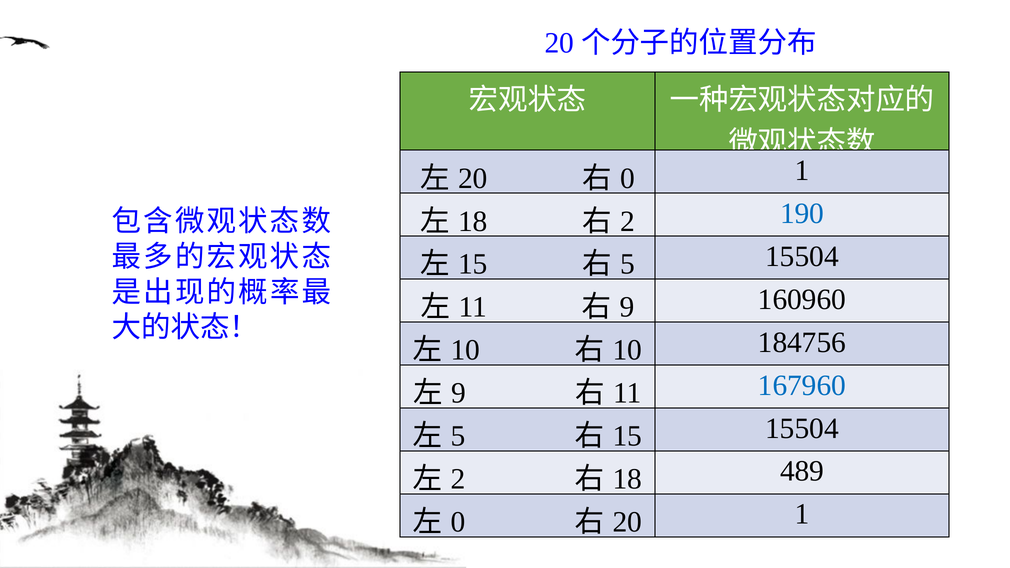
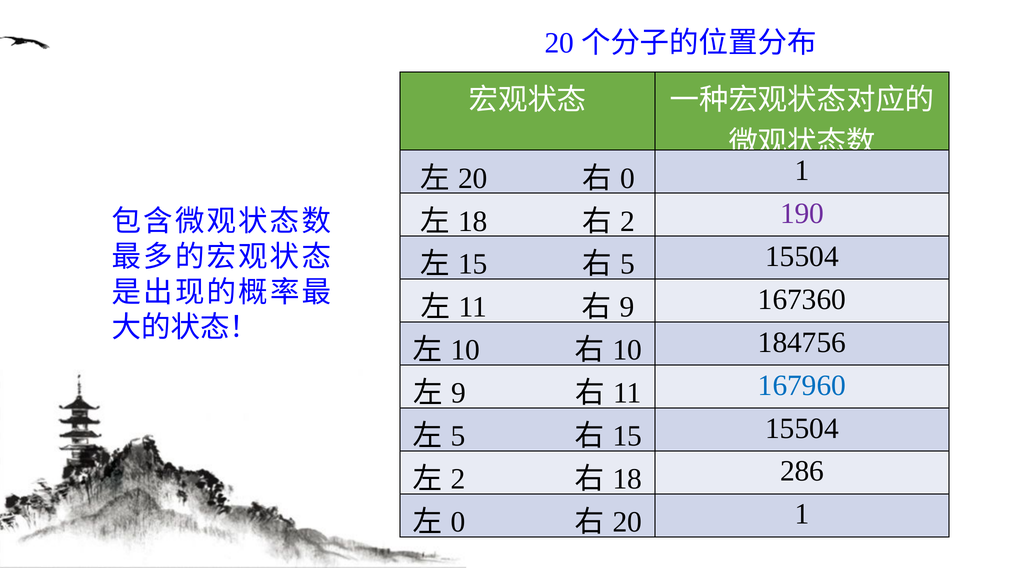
190 colour: blue -> purple (802, 214)
160960: 160960 -> 167360 (802, 299)
489: 489 -> 286 (802, 471)
